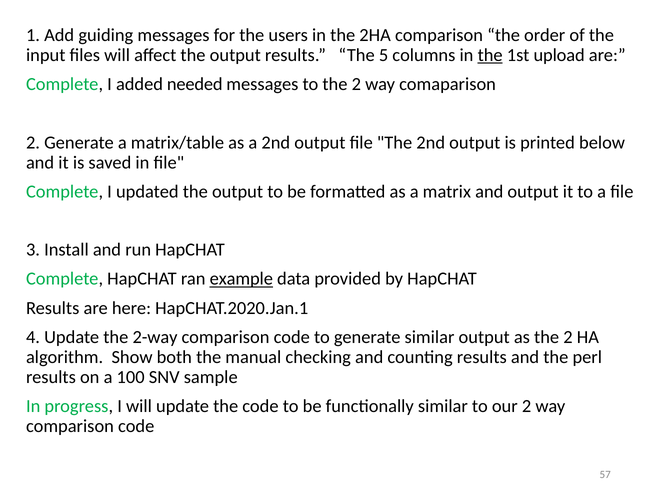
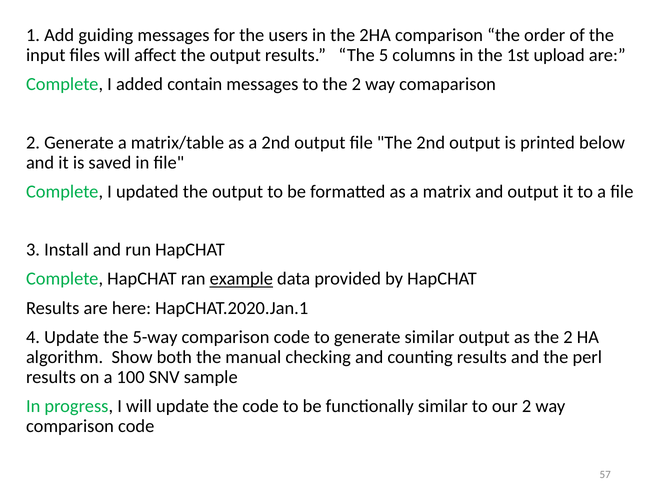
the underline: present -> none (490, 55)
needed: needed -> contain (195, 84)
2-way: 2-way -> 5-way (155, 337)
